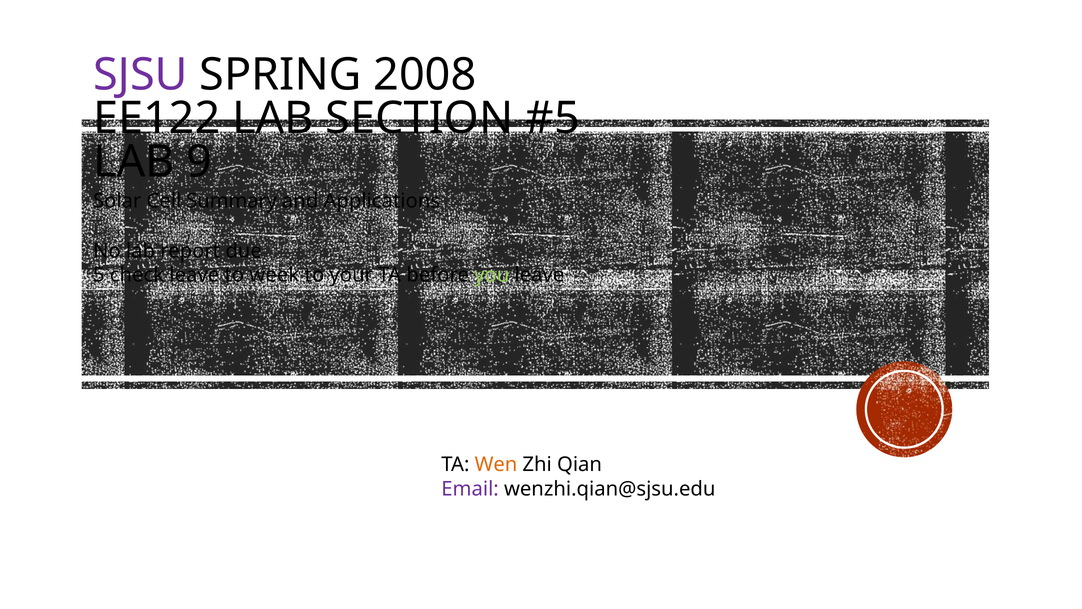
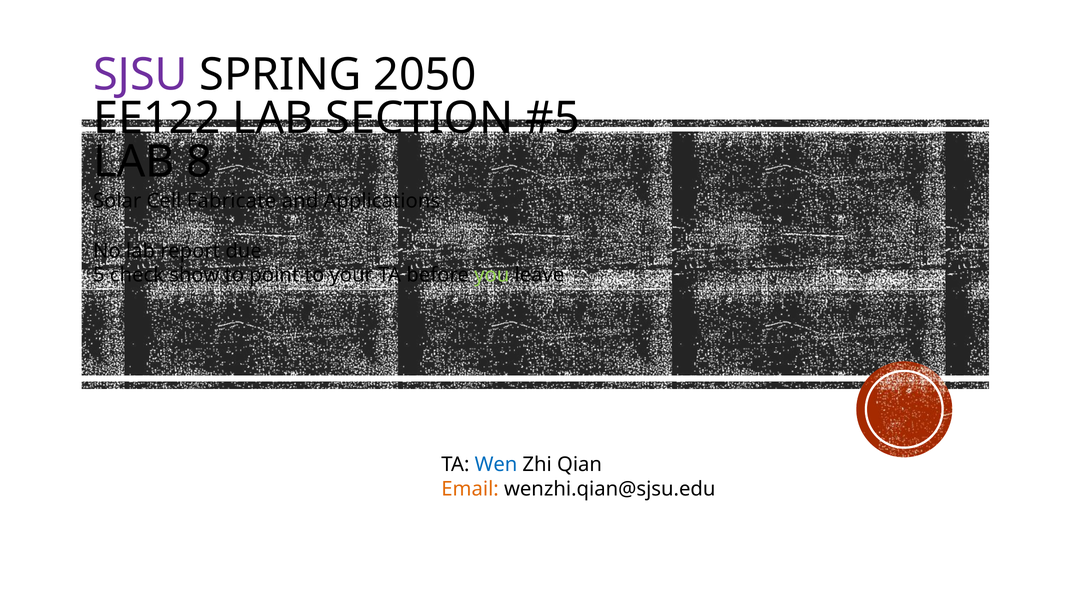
2008: 2008 -> 2050 (425, 75)
9: 9 -> 8 (199, 162)
Summary: Summary -> Fabricate (231, 201)
check leave: leave -> show (194, 275)
week: week -> point (274, 275)
Wen colour: orange -> blue (496, 464)
Email colour: purple -> orange (470, 489)
